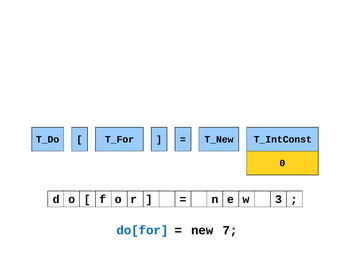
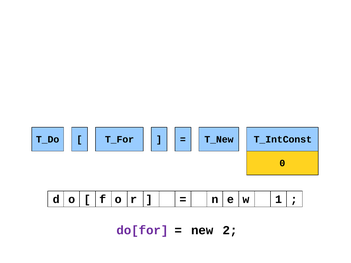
3: 3 -> 1 (279, 199)
do[for colour: blue -> purple (142, 230)
7: 7 -> 2 (230, 230)
